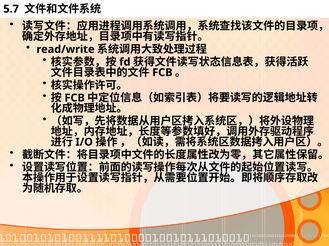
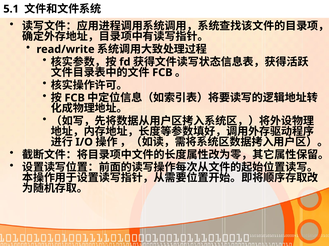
5.7: 5.7 -> 5.1 (11, 9)
